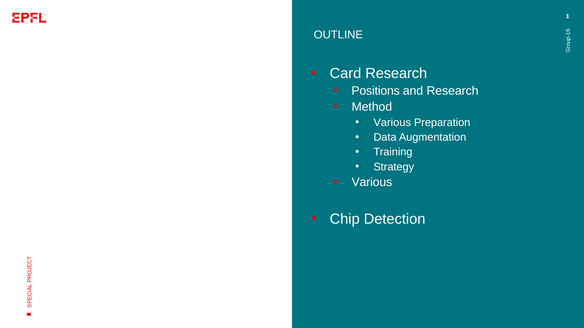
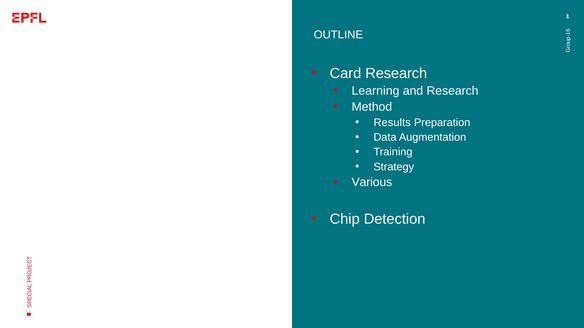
Positions: Positions -> Learning (376, 91)
Various: Various -> Results (392, 123)
